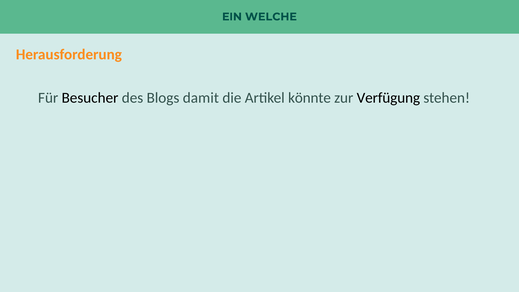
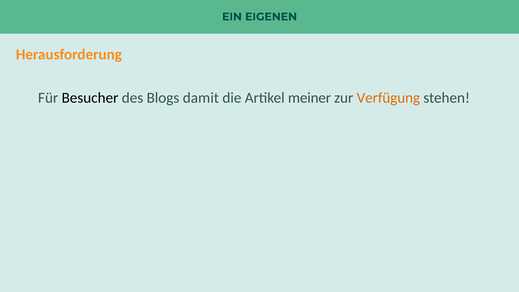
WELCHE: WELCHE -> EIGENEN (271, 17)
könnte: könnte -> meiner (310, 98)
Verfügung colour: black -> orange (388, 98)
